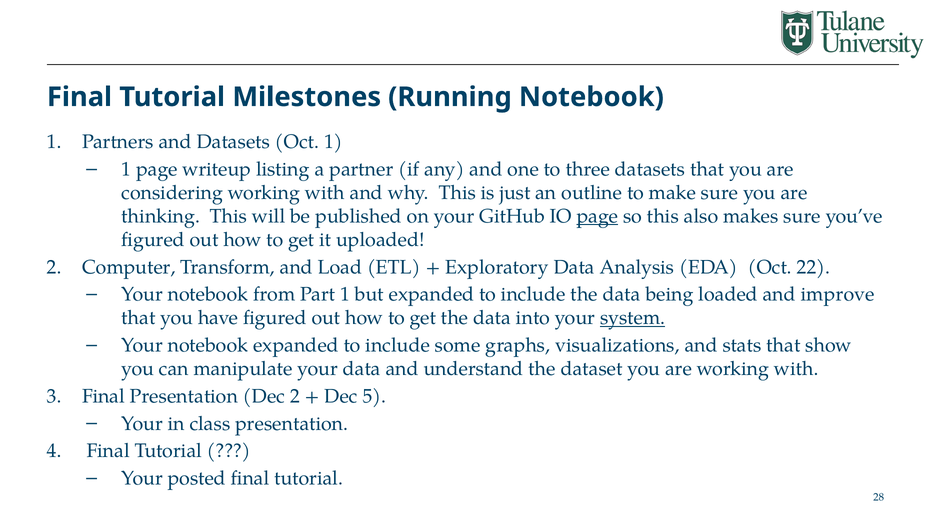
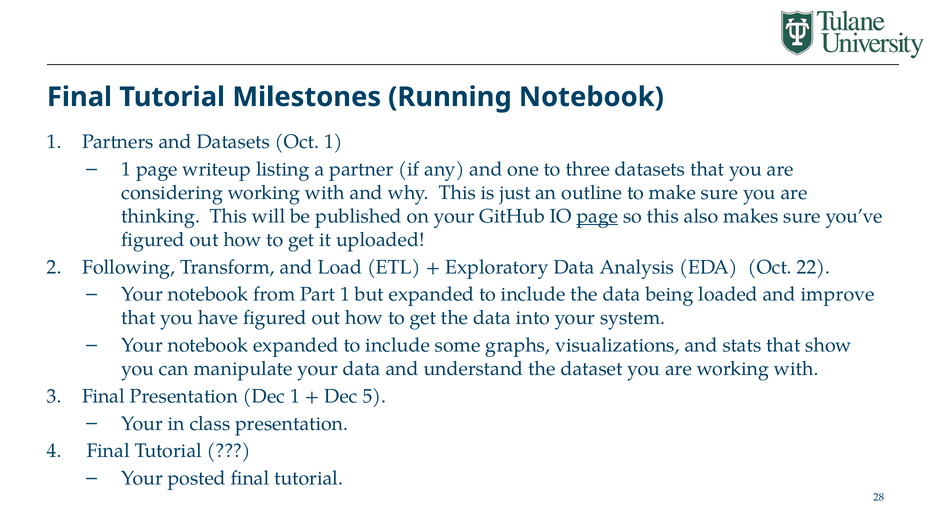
Computer: Computer -> Following (129, 267)
system underline: present -> none (633, 318)
Dec 2: 2 -> 1 (295, 396)
